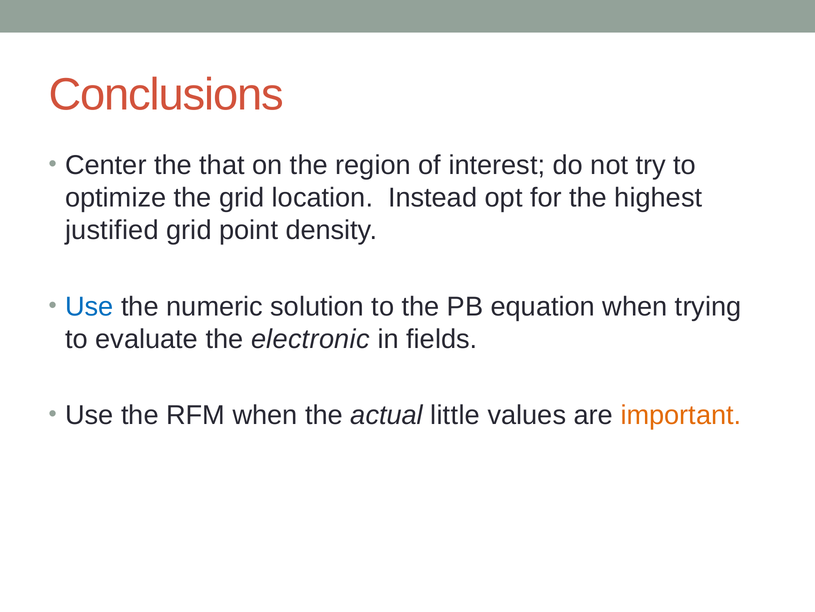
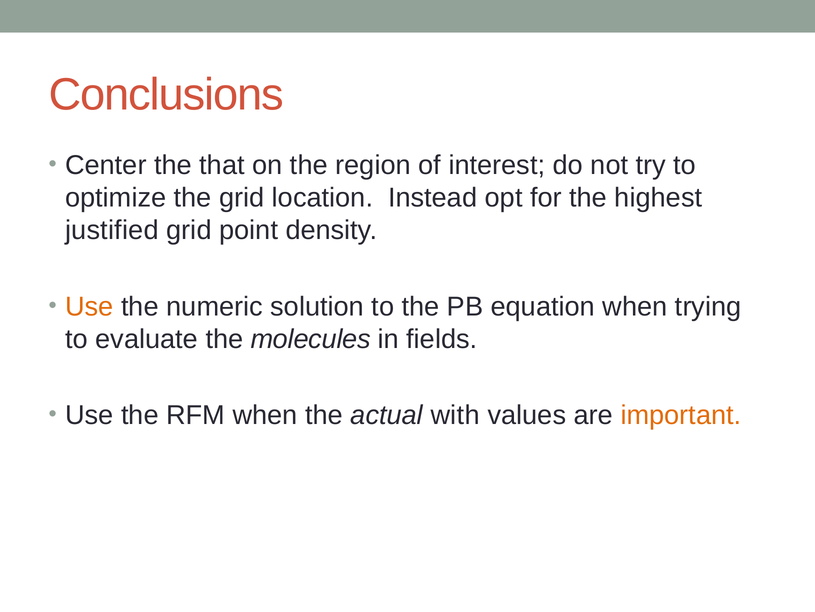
Use colour: blue -> orange (89, 306)
electronic: electronic -> molecules (311, 339)
little: little -> with (455, 415)
